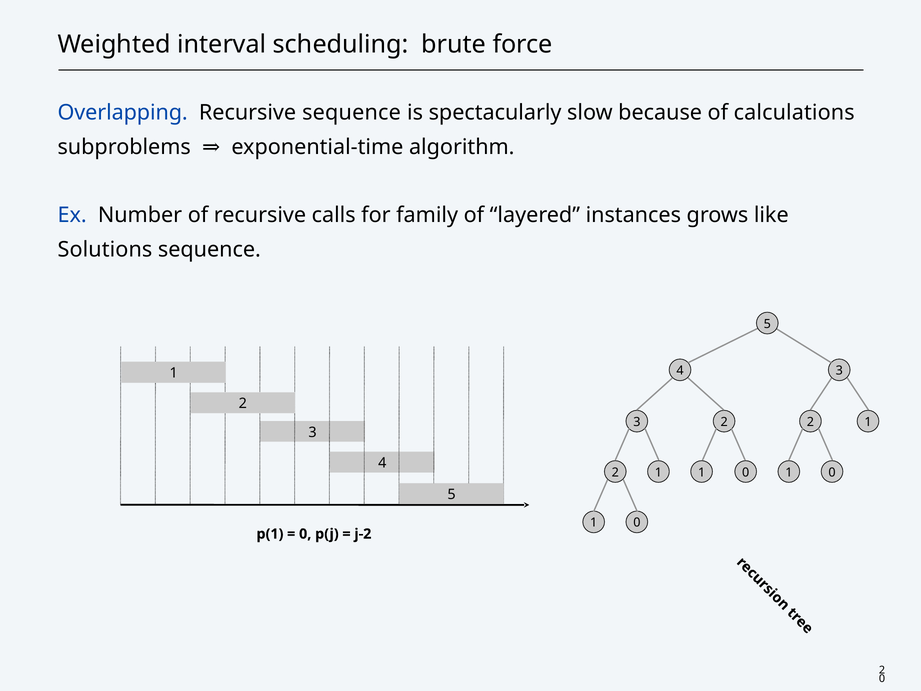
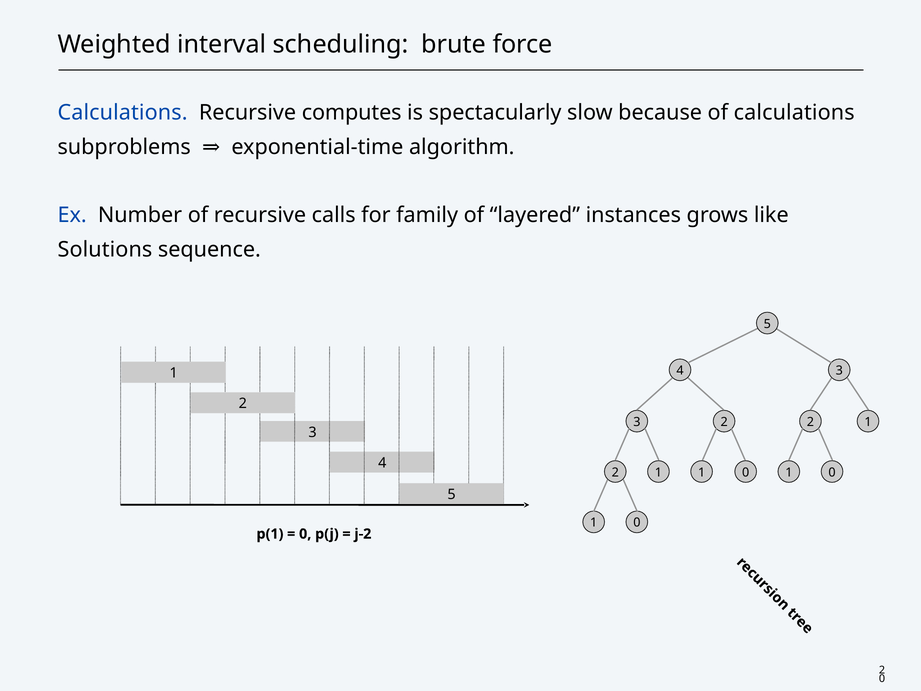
Overlapping: Overlapping -> Calculations (123, 113)
Recursive sequence: sequence -> computes (352, 113)
